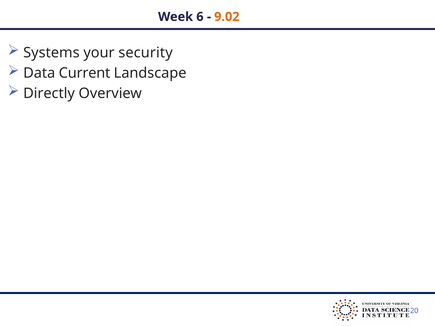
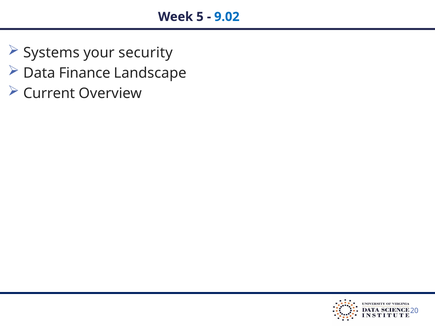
6: 6 -> 5 (200, 17)
9.02 colour: orange -> blue (227, 17)
Current: Current -> Finance (85, 73)
Directly: Directly -> Current (49, 93)
